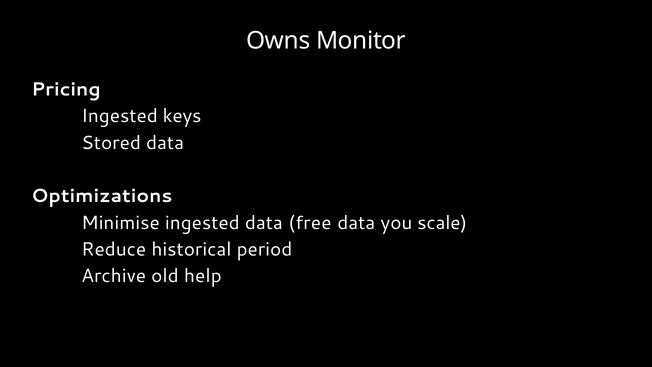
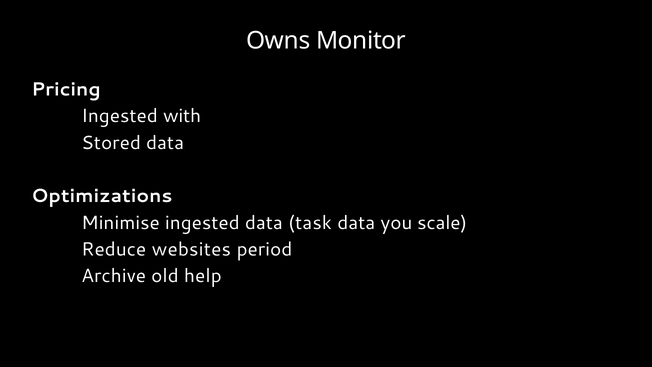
keys: keys -> with (182, 116)
free: free -> task (310, 223)
historical: historical -> websites (191, 249)
